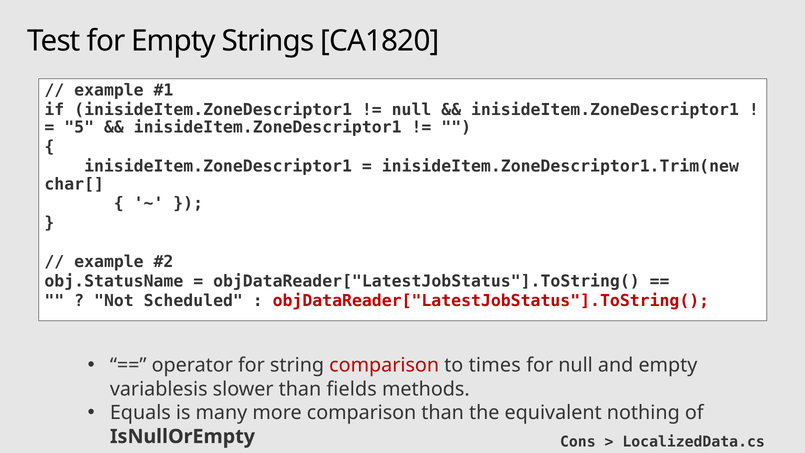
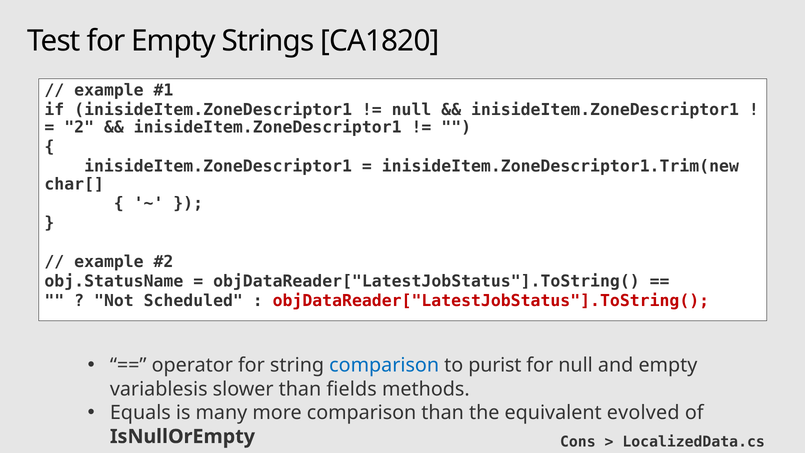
5: 5 -> 2 (79, 127)
comparison colour: red -> blue (384, 365)
times: times -> purist (495, 365)
nothing: nothing -> evolved (643, 413)
